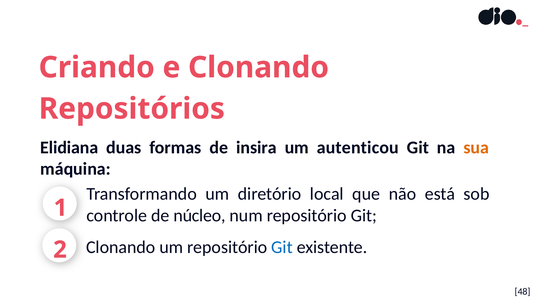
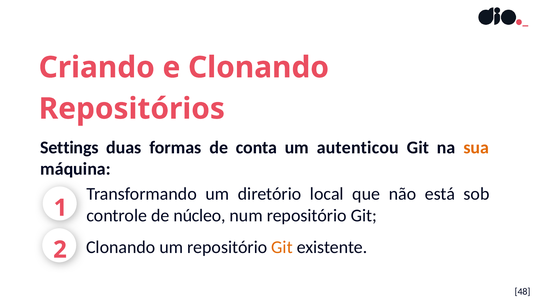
Elidiana: Elidiana -> Settings (69, 147)
insira: insira -> conta (256, 147)
Git colour: blue -> orange (282, 247)
